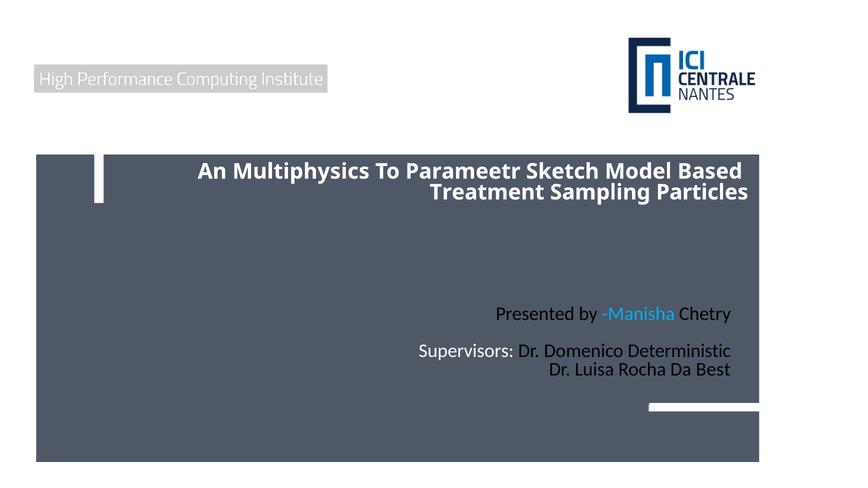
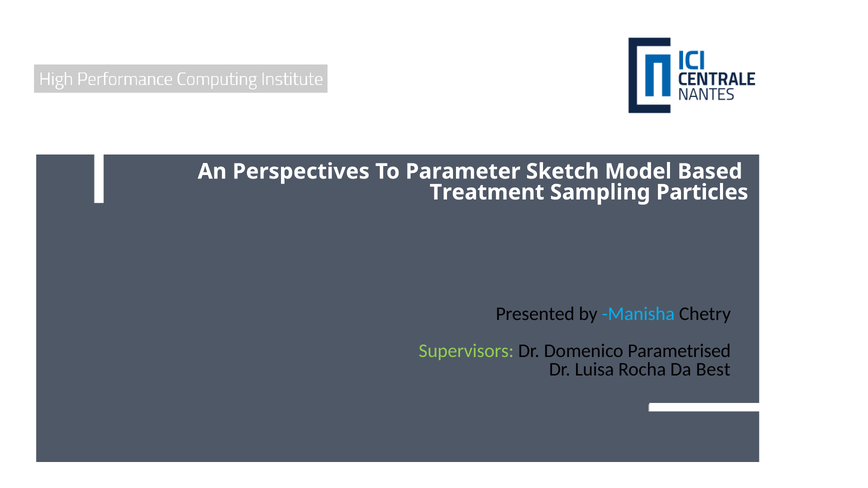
Multiphysics: Multiphysics -> Perspectives (301, 172)
Parameetr: Parameetr -> Parameter (463, 172)
Supervisors colour: white -> light green (466, 351)
Deterministic: Deterministic -> Parametrised (679, 351)
